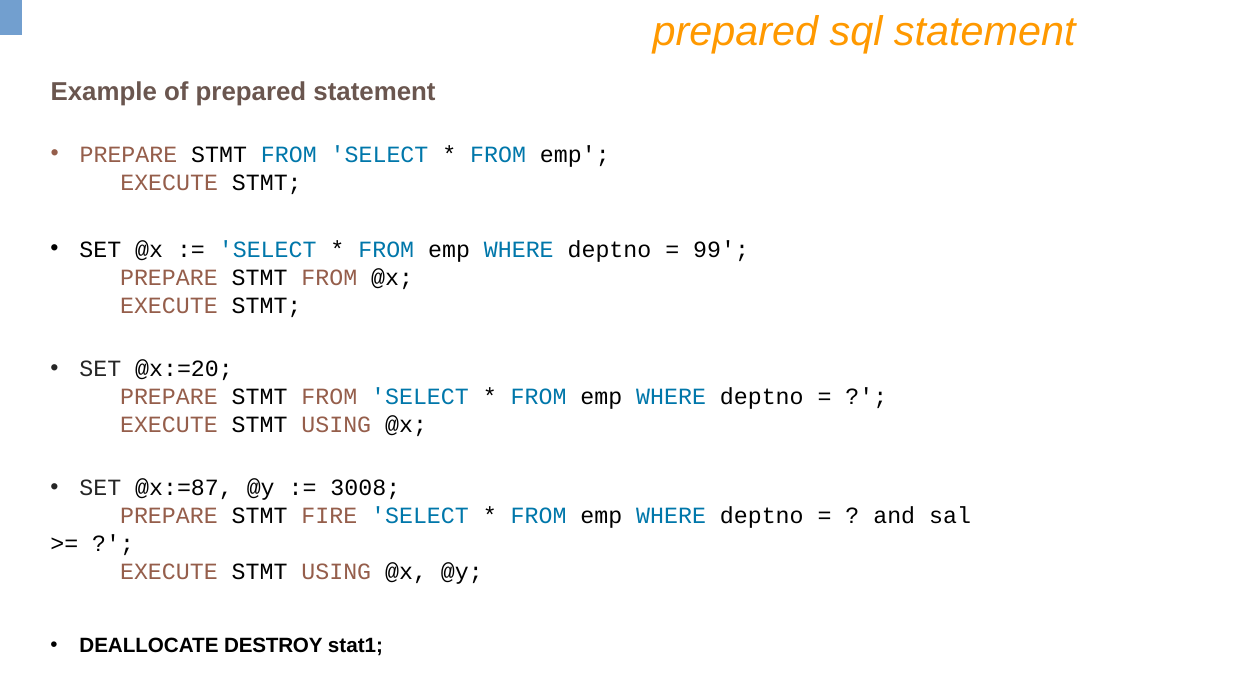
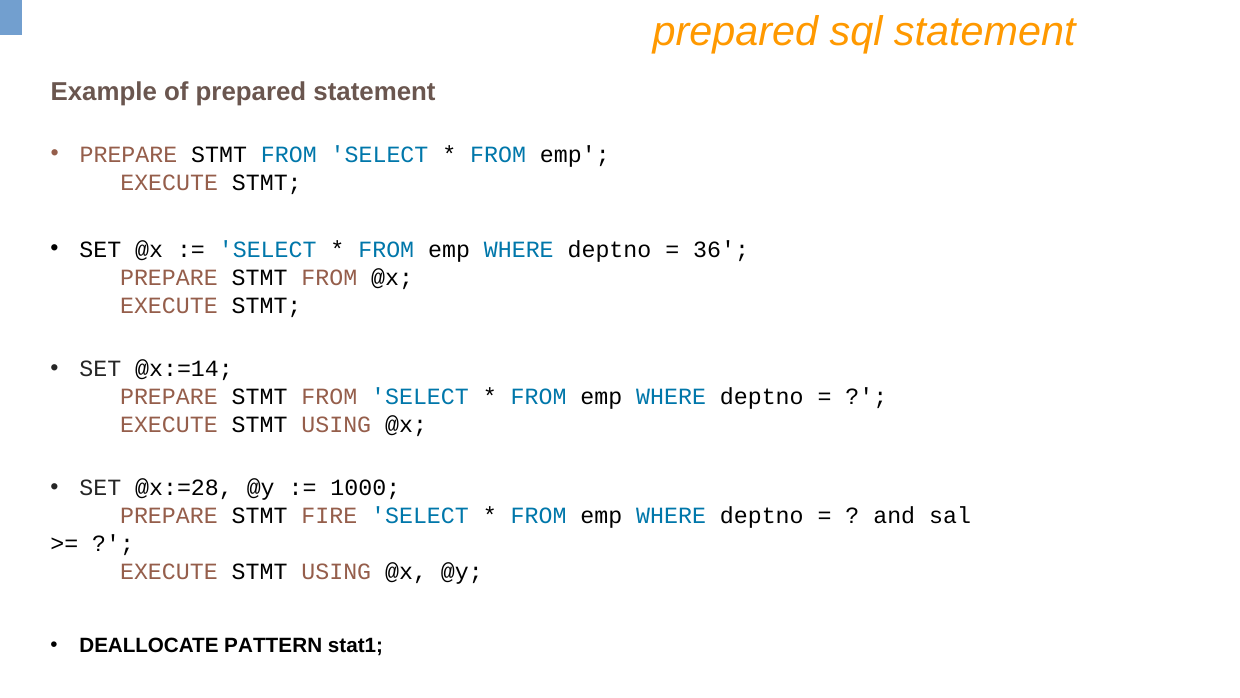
99: 99 -> 36 (721, 249)
@x:=20: @x:=20 -> @x:=14 (184, 369)
@x:=87: @x:=87 -> @x:=28 (184, 487)
3008: 3008 -> 1000 (365, 487)
DESTROY: DESTROY -> PATTERN (273, 645)
